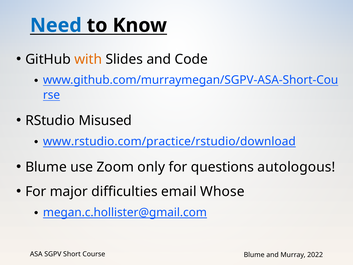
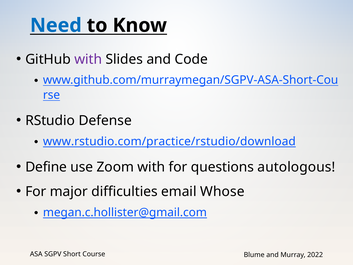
with colour: orange -> purple (88, 59)
Misused: Misused -> Defense (105, 121)
Blume: Blume -> Define (46, 167)
Zoom only: only -> with (151, 167)
